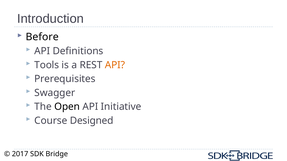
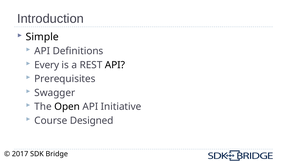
Before: Before -> Simple (42, 37)
Tools: Tools -> Every (47, 65)
API colour: orange -> black (115, 65)
